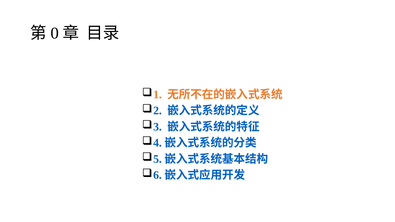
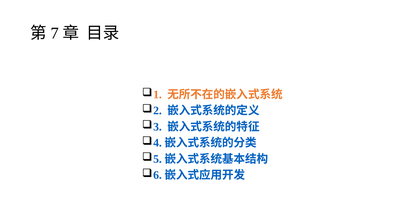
0: 0 -> 7 (55, 33)
